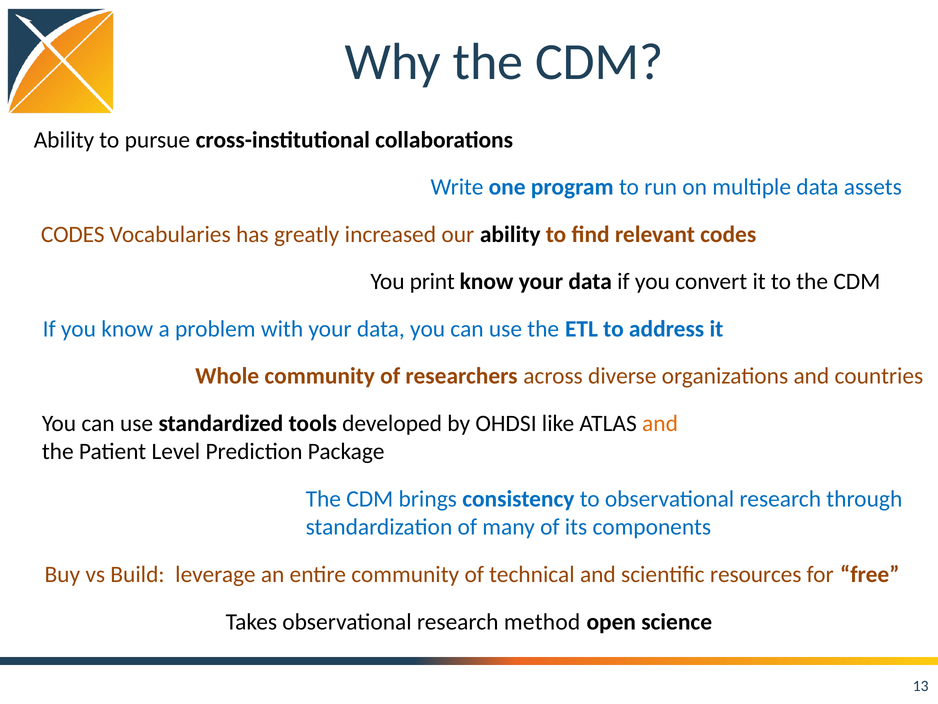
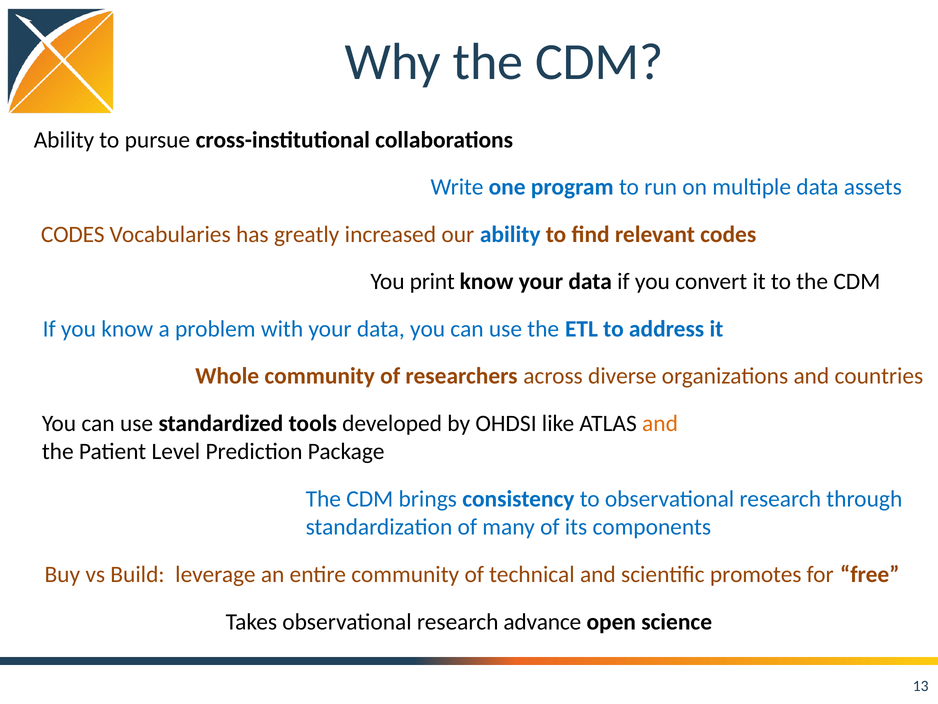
ability colour: black -> blue (510, 234)
resources: resources -> promotes (756, 574)
method: method -> advance (542, 621)
